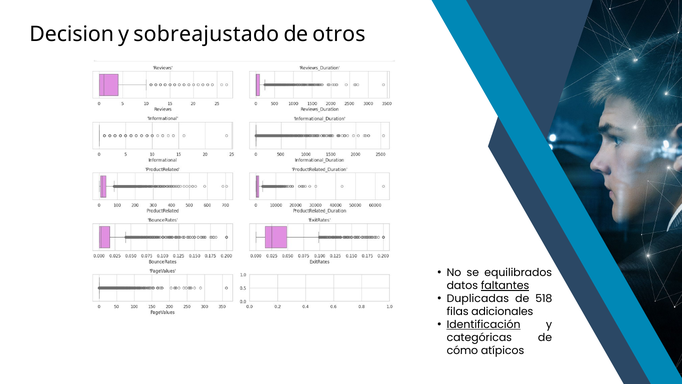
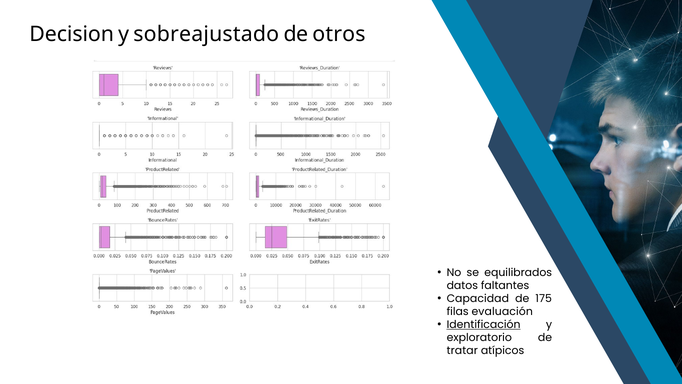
faltantes underline: present -> none (505, 286)
Duplicadas: Duplicadas -> Capacidad (478, 298)
518: 518 -> 175 (544, 298)
adicionales: adicionales -> evaluación (502, 311)
categóricas: categóricas -> exploratorio (479, 337)
cómo: cómo -> tratar (462, 350)
